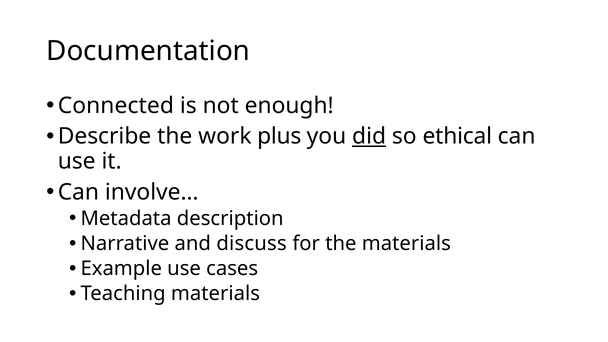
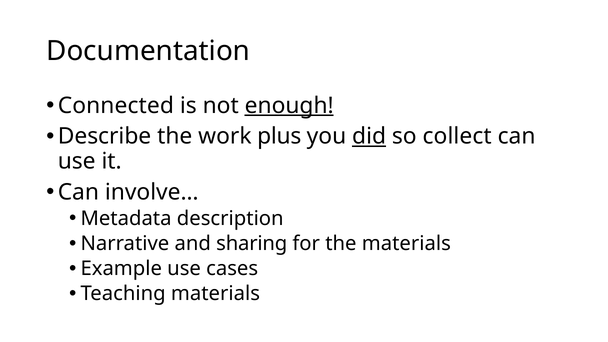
enough underline: none -> present (289, 105)
ethical: ethical -> collect (457, 136)
discuss: discuss -> sharing (252, 244)
